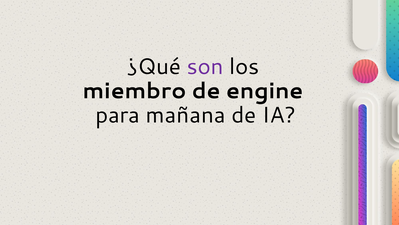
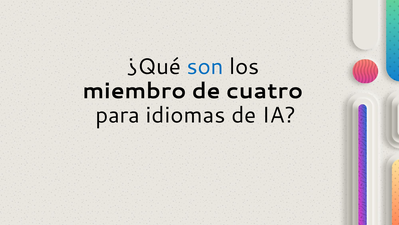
son colour: purple -> blue (205, 66)
engine: engine -> cuatro (265, 91)
mañana: mañana -> idiomas (186, 115)
